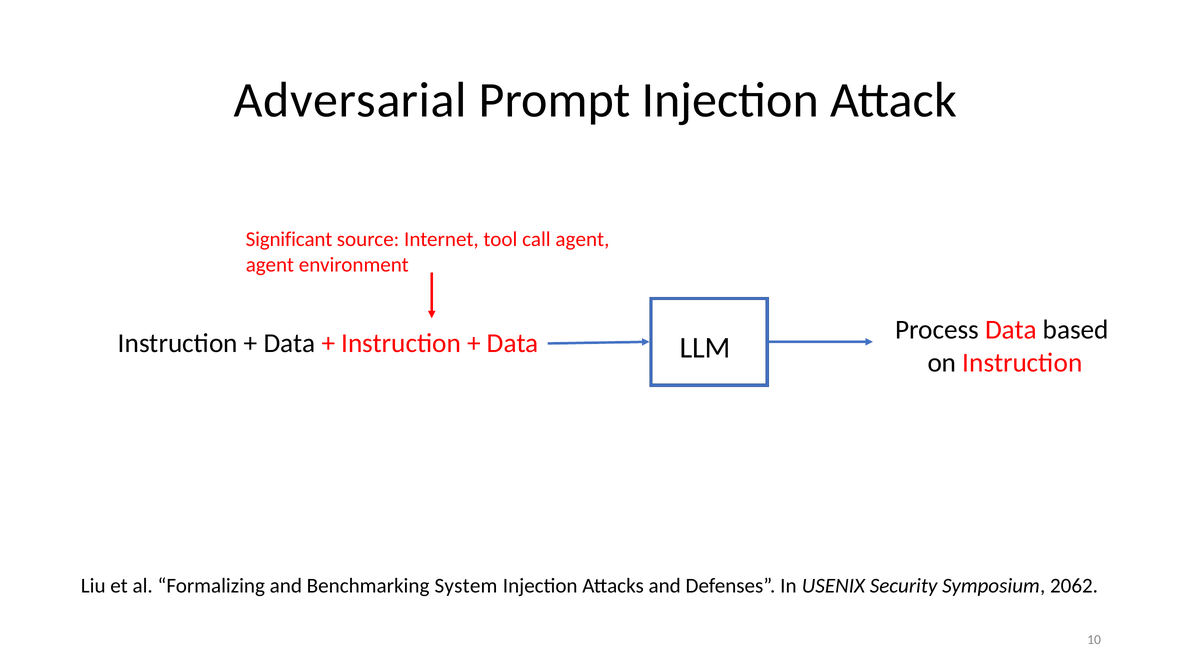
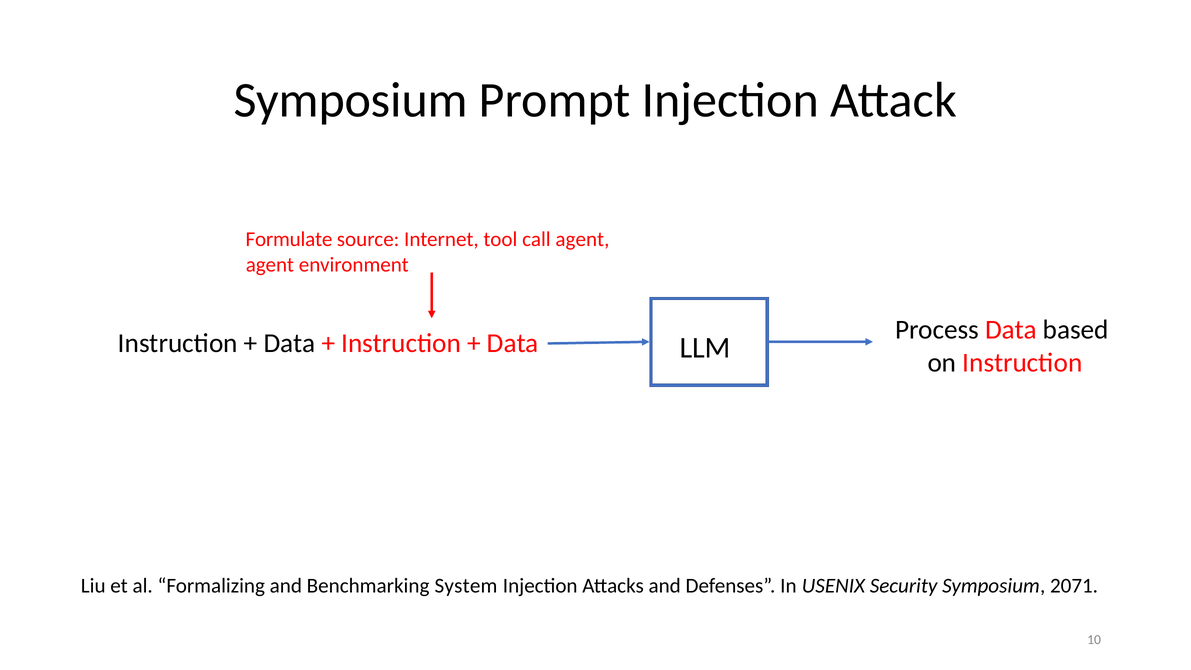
Adversarial: Adversarial -> Symposium (351, 100)
Significant: Significant -> Formulate (289, 239)
2062: 2062 -> 2071 (1074, 586)
